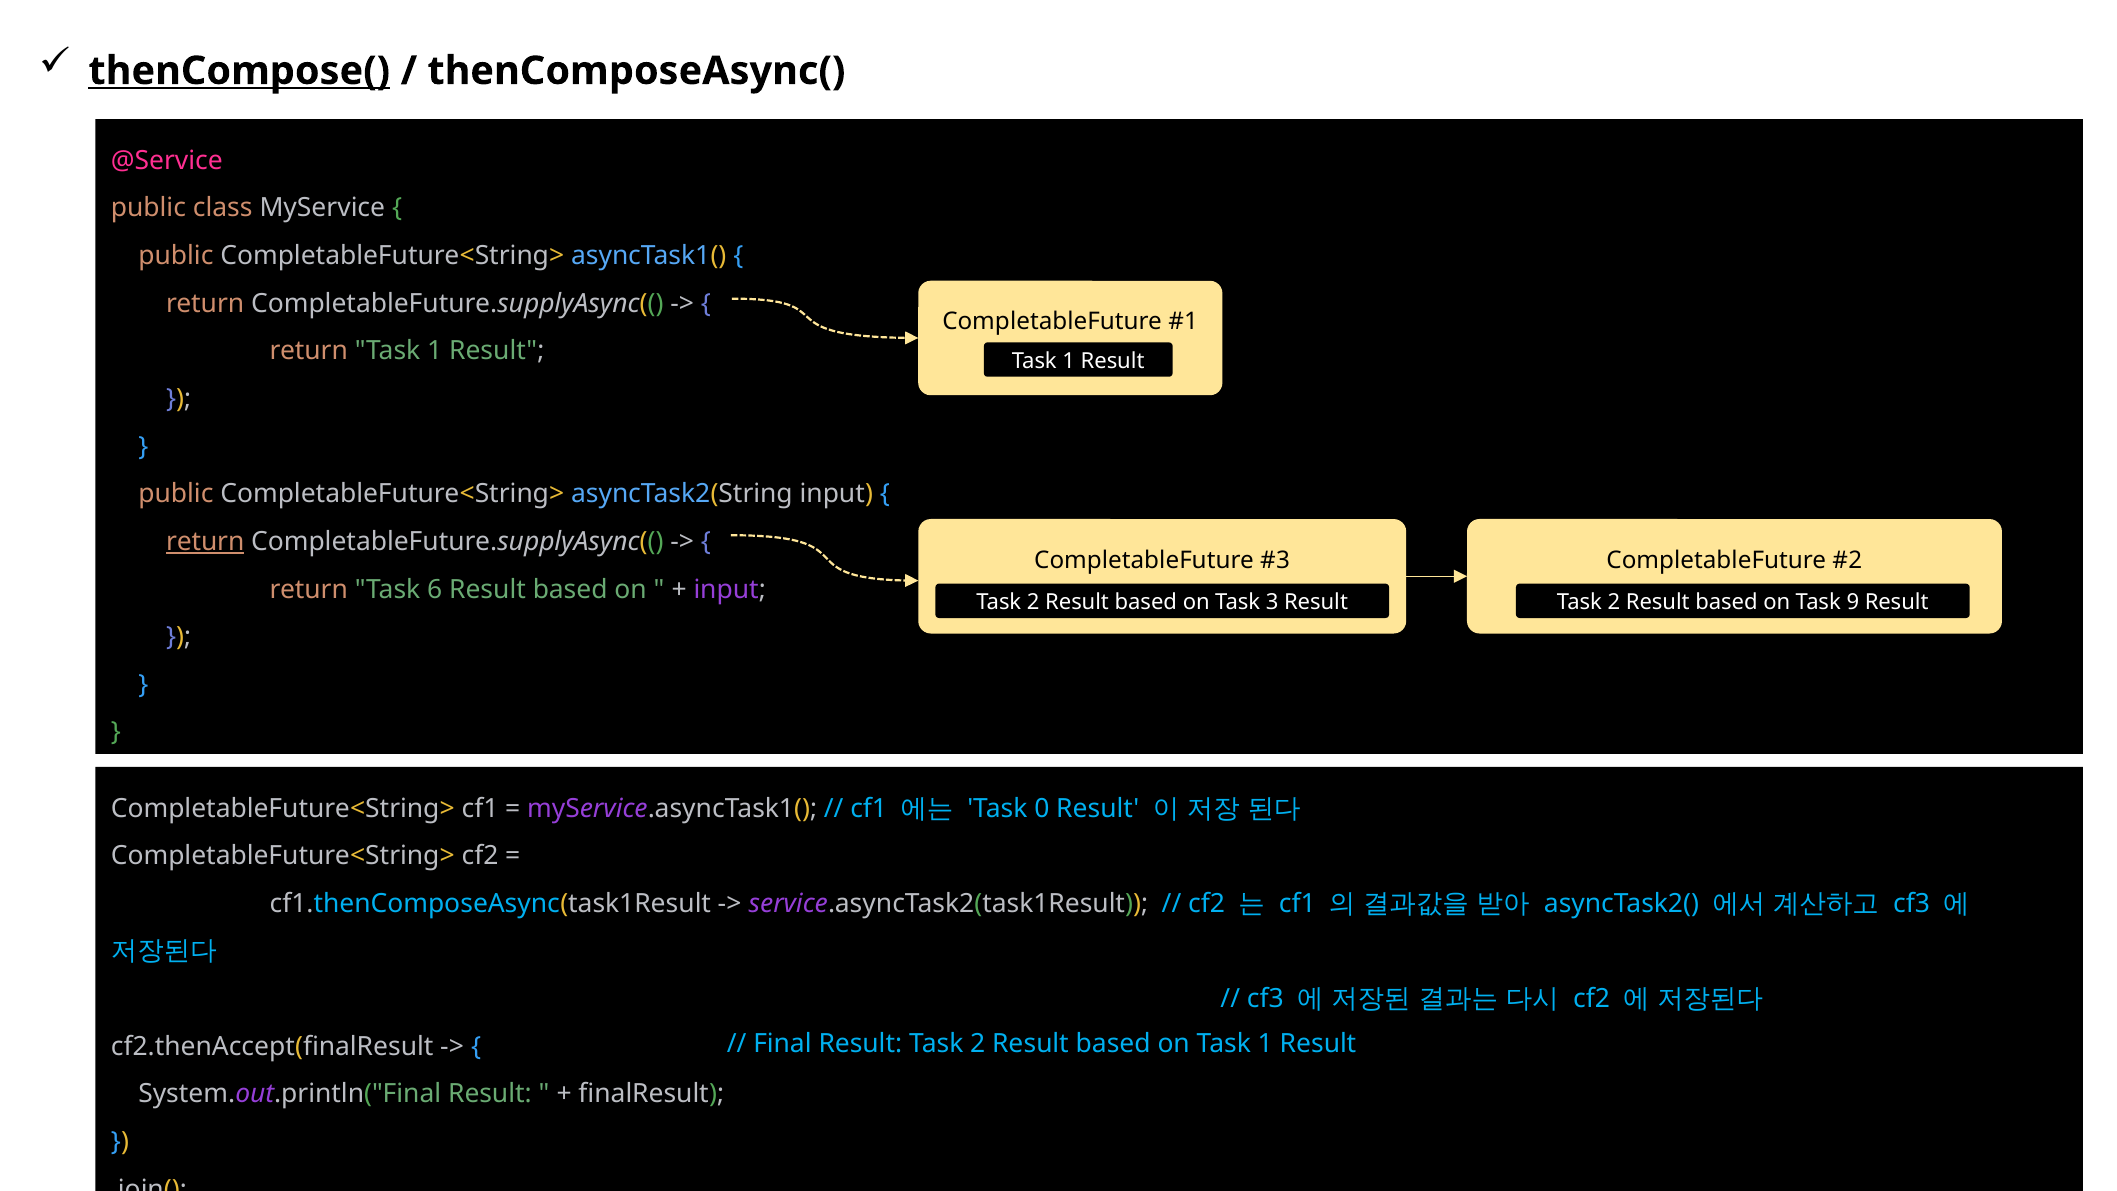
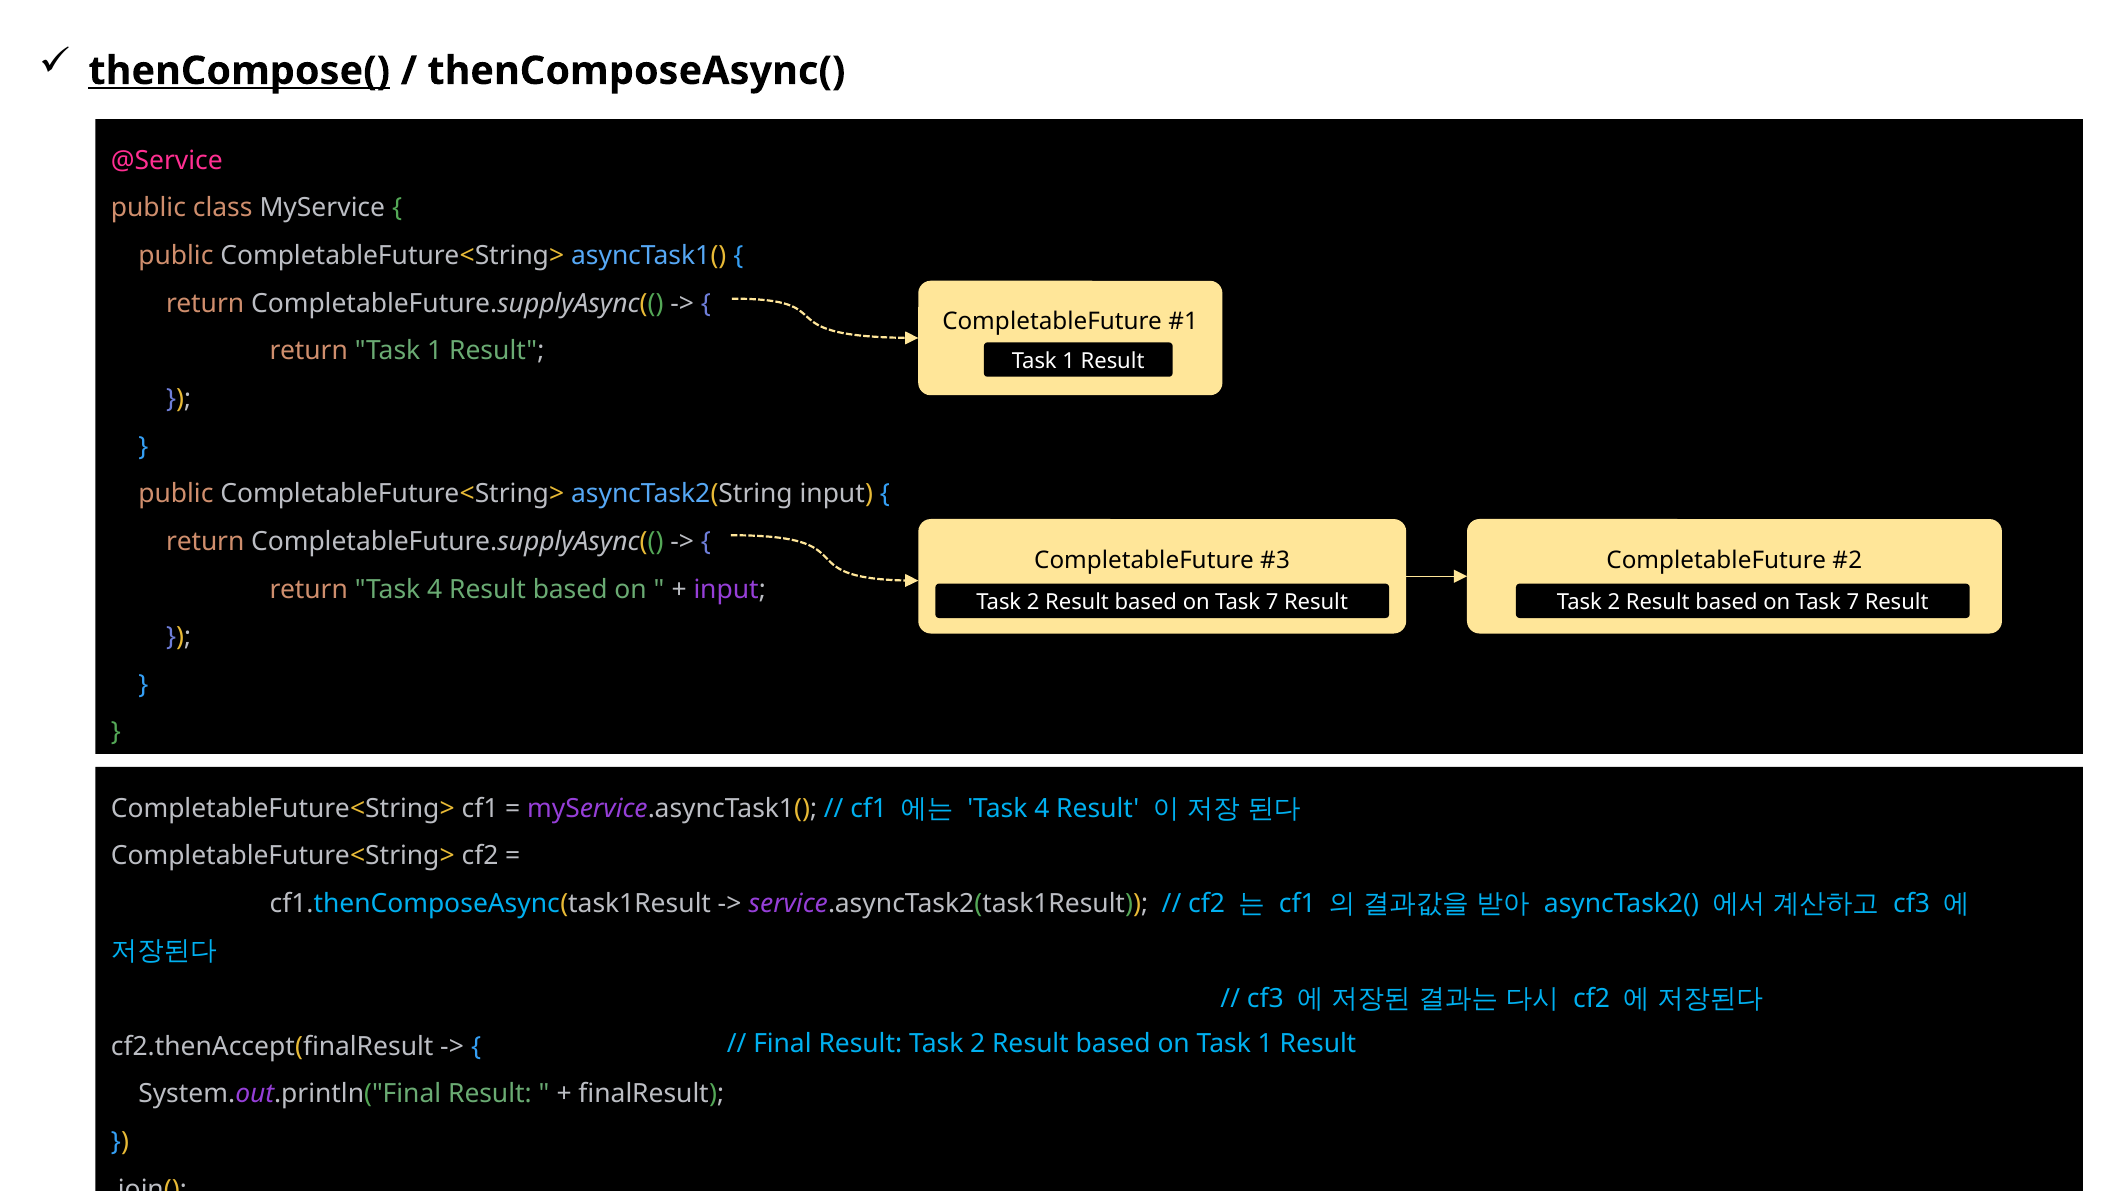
return underline: present -> none (205, 542)
return Task 6: 6 -> 4 (435, 589)
3: 3 -> 7 (1272, 602)
9: 9 -> 7 (1853, 602)
0: 0 -> 4 (1042, 808)
